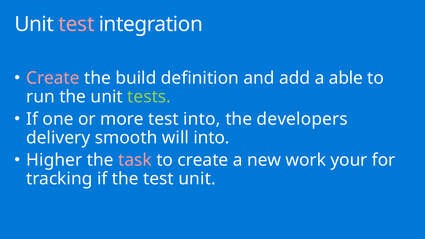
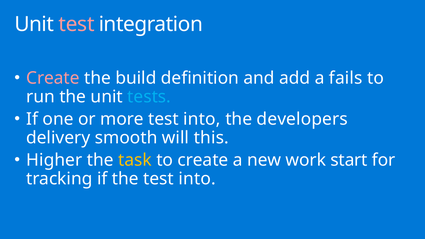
able: able -> fails (346, 78)
tests colour: light green -> light blue (149, 97)
will into: into -> this (211, 138)
task colour: pink -> yellow (135, 160)
your: your -> start (349, 160)
the test unit: unit -> into (197, 179)
